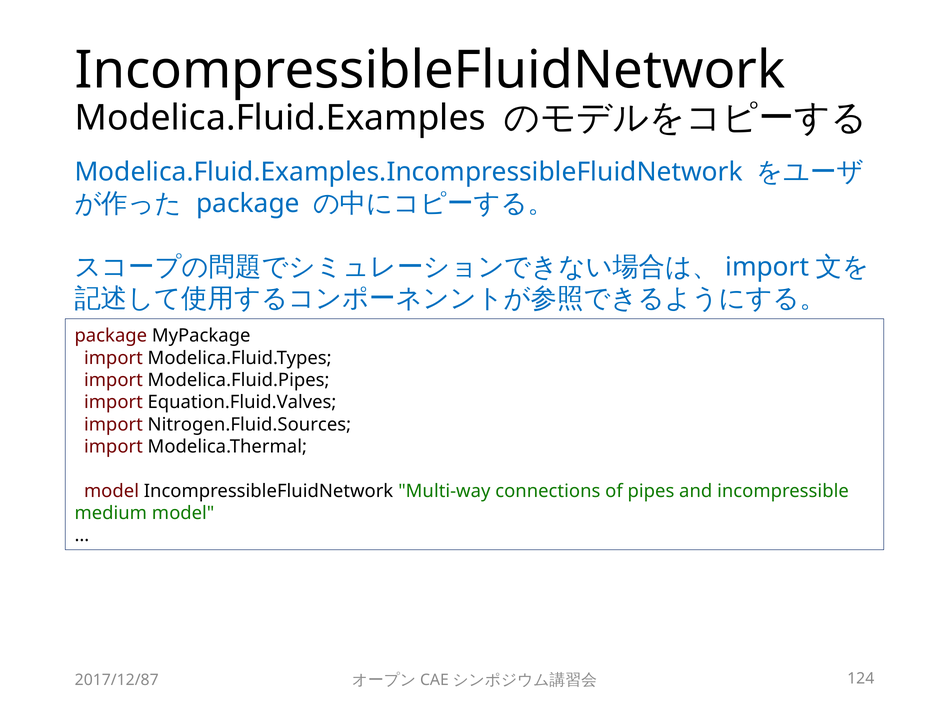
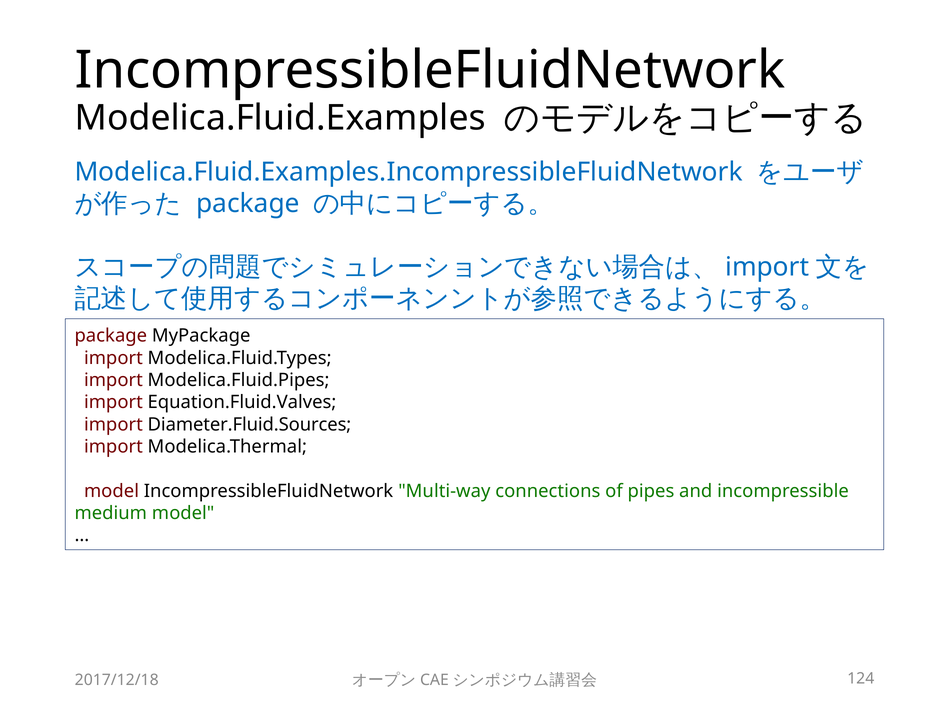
Nitrogen.Fluid.Sources: Nitrogen.Fluid.Sources -> Diameter.Fluid.Sources (249, 424)
2017/12/87: 2017/12/87 -> 2017/12/18 (117, 680)
